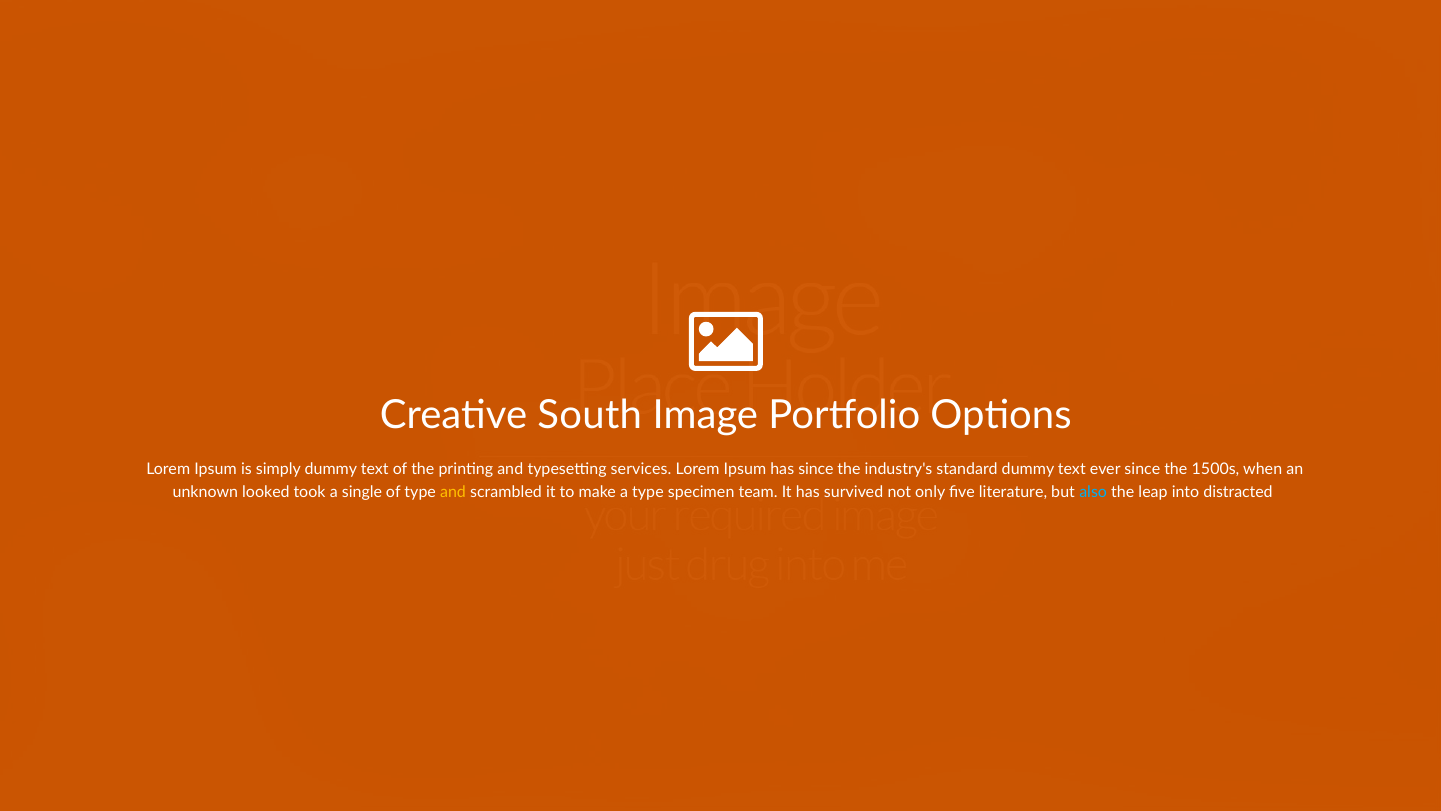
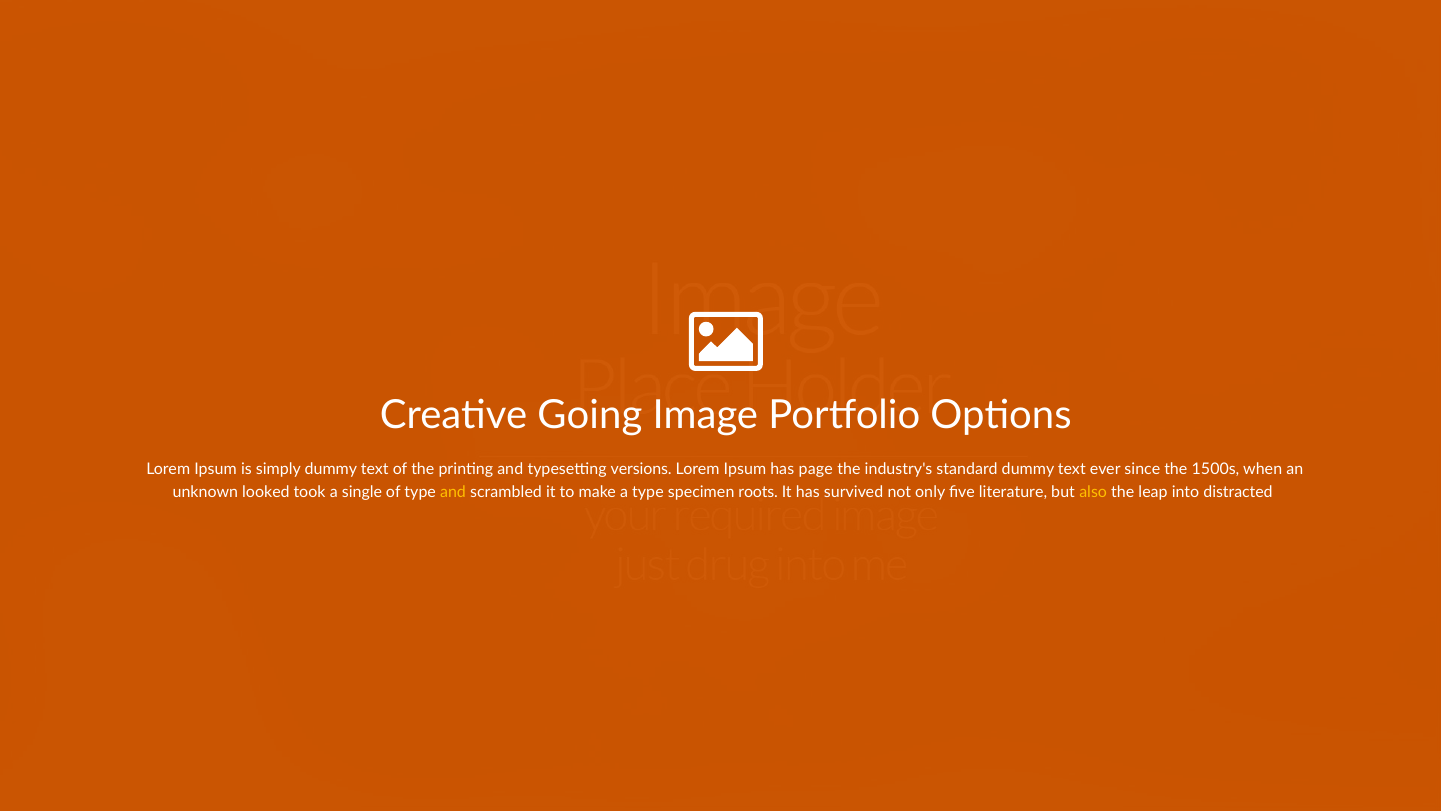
South: South -> Going (590, 415)
services: services -> versions (641, 469)
has since: since -> page (816, 469)
team: team -> roots (758, 492)
also colour: light blue -> yellow (1093, 492)
